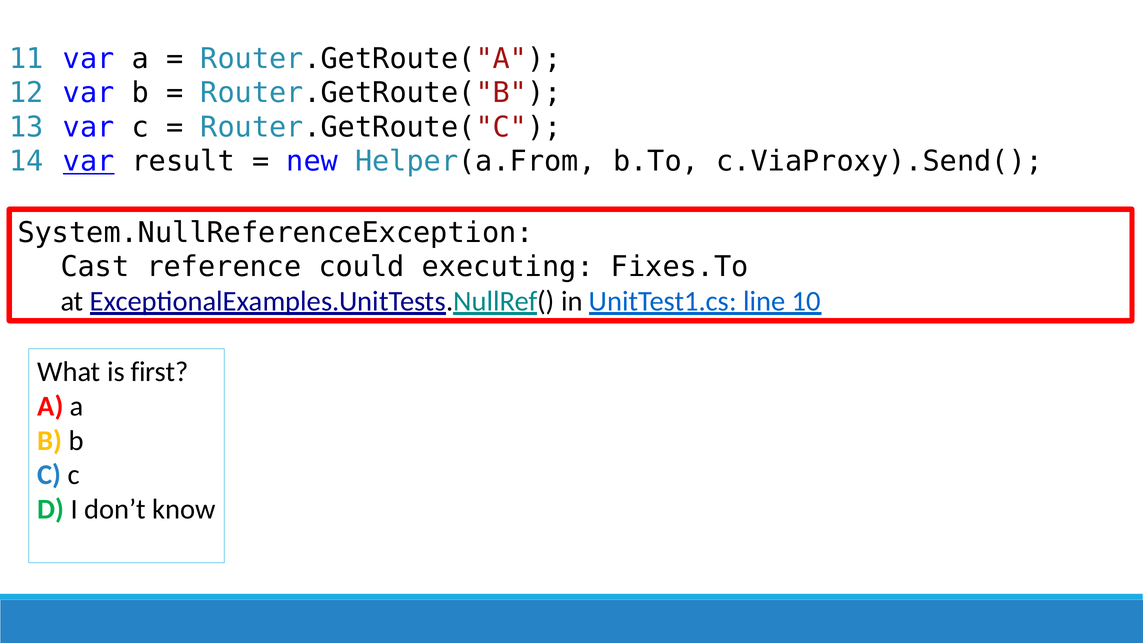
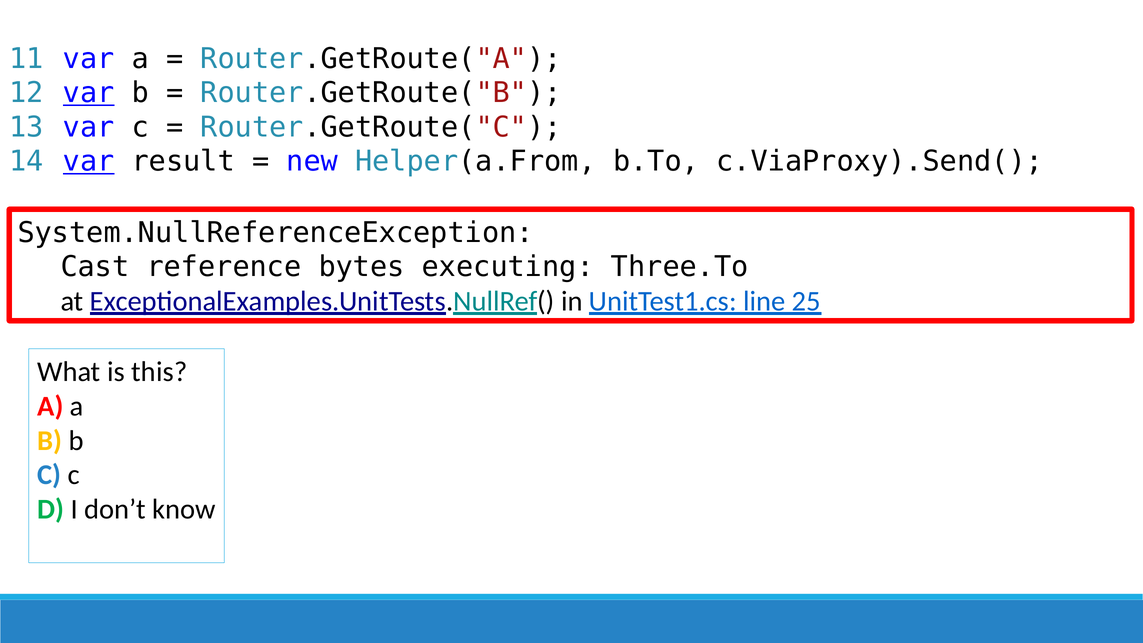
var underline: none -> present (89, 93)
could: could -> bytes (362, 267)
Fixes.To: Fixes.To -> Three.To (680, 267)
10: 10 -> 25 (806, 301)
first: first -> this (159, 372)
